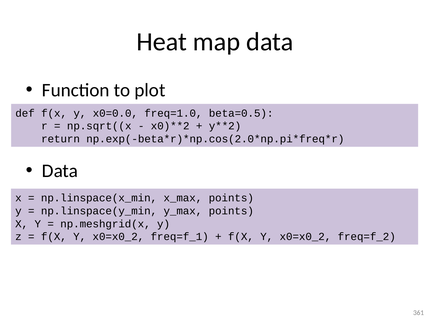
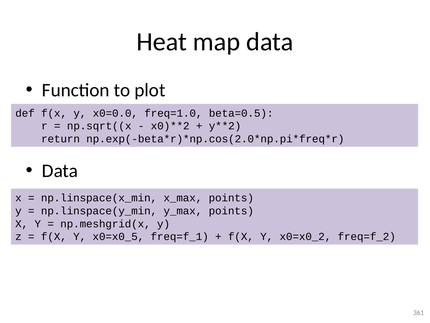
x0=x0_2: x0=x0_2 -> x0=x0_5 (118, 236)
